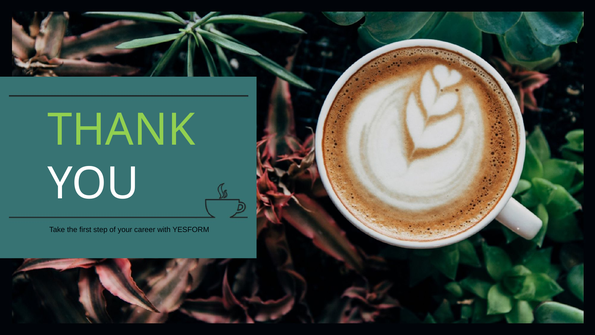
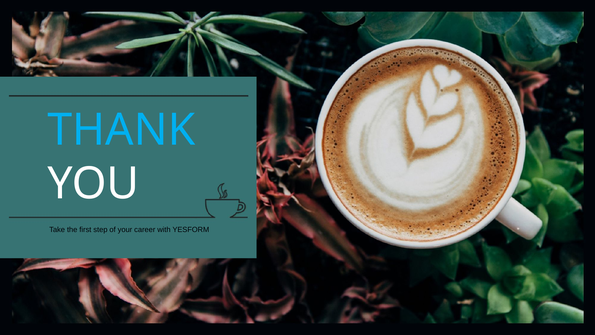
THANK colour: light green -> light blue (121, 130)
